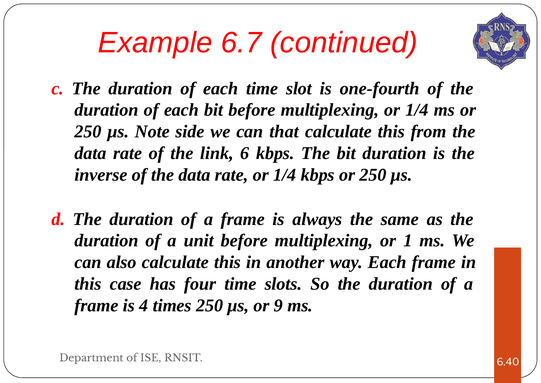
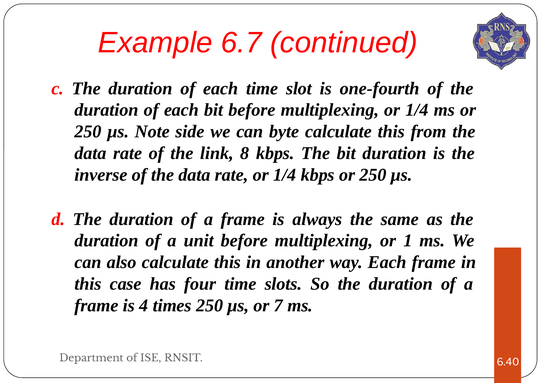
that: that -> byte (284, 132)
6: 6 -> 8 (245, 153)
9: 9 -> 7 (278, 305)
